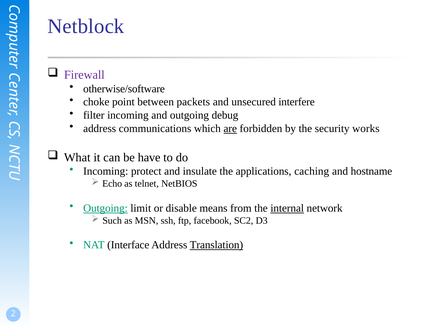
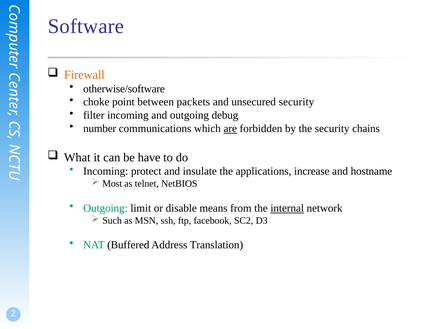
Netblock: Netblock -> Software (86, 26)
Firewall colour: purple -> orange (84, 75)
unsecured interfere: interfere -> security (296, 102)
address: address -> number (100, 129)
works: works -> chains (366, 129)
caching: caching -> increase (312, 171)
Echo: Echo -> Most (112, 184)
Outgoing underline: present -> none (105, 208)
Interface: Interface -> Buffered (128, 245)
Translation underline: present -> none (216, 245)
